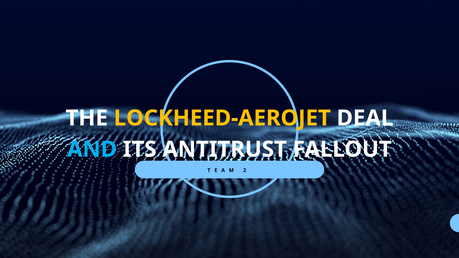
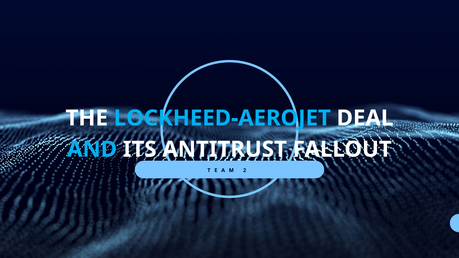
LOCKHEED-AEROJET colour: yellow -> light blue (222, 118)
